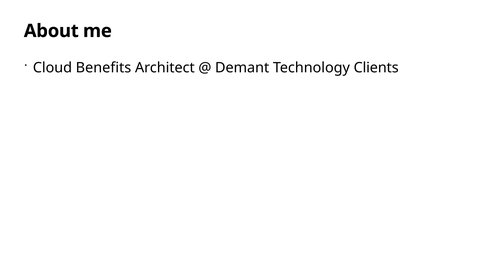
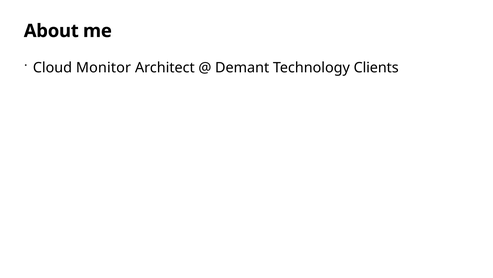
Benefits: Benefits -> Monitor (103, 68)
